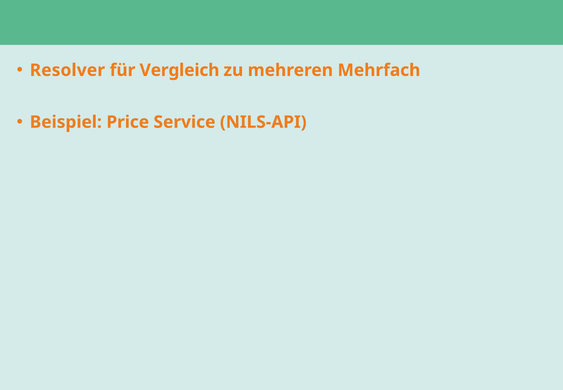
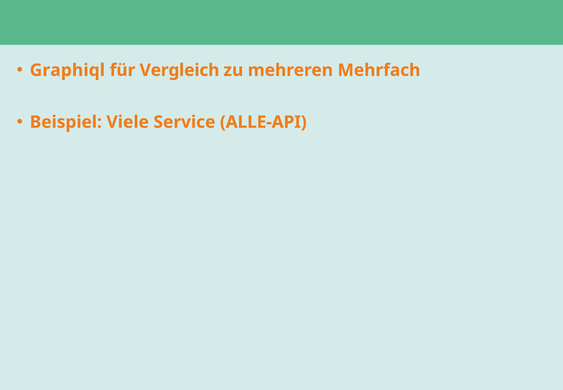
Resolver: Resolver -> Graphiql (67, 70)
Price: Price -> Viele (128, 122)
NILS-API: NILS-API -> ALLE-API (263, 122)
